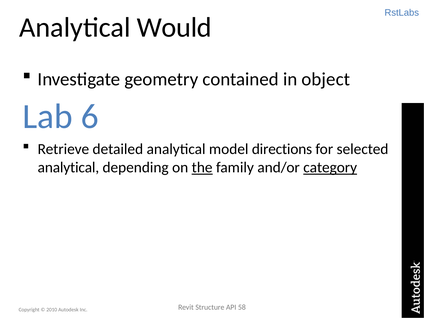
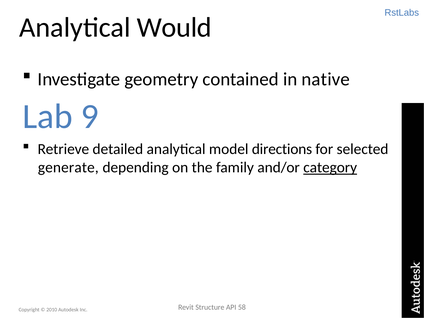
object: object -> native (326, 79)
6: 6 -> 9 (90, 117)
analytical: analytical -> generate (68, 167)
the underline: present -> none (202, 167)
